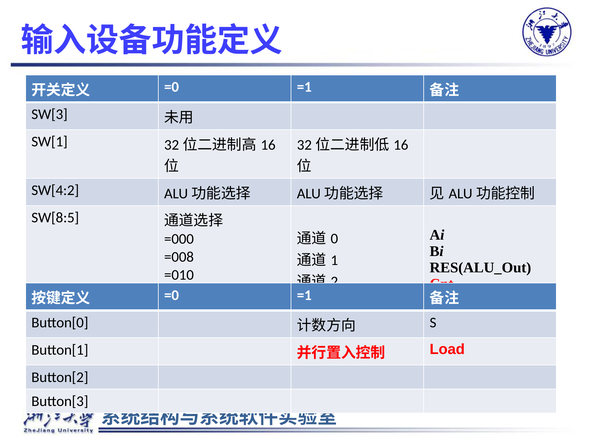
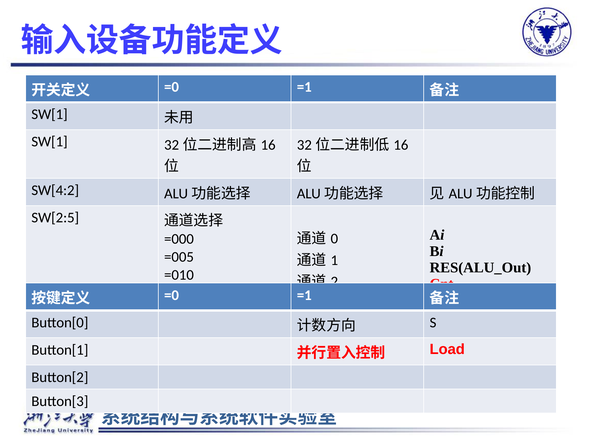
SW[3: SW[3 -> SW[1 (50, 114)
SW[8:5: SW[8:5 -> SW[2:5 (55, 217)
=008: =008 -> =005 (179, 257)
